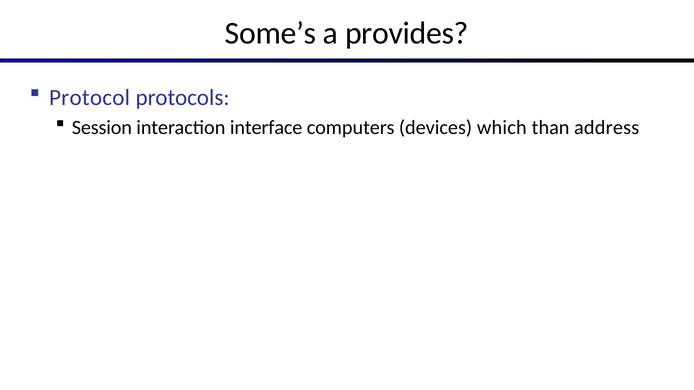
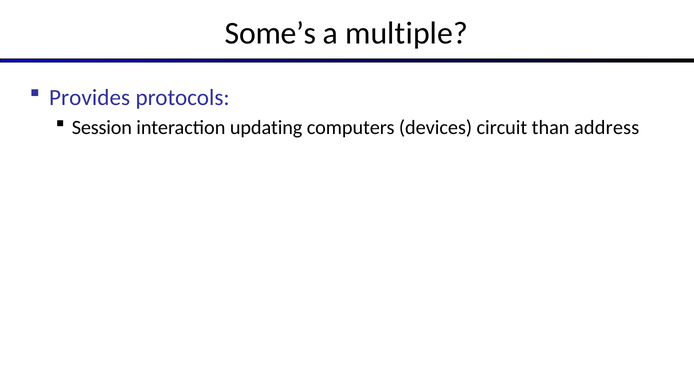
provides: provides -> multiple (407, 33)
Protocol: Protocol -> Provides (90, 98)
interface: interface -> updating (266, 128)
which: which -> circuit (502, 128)
